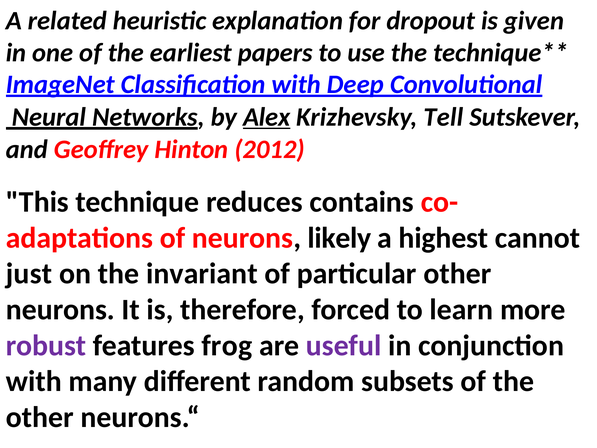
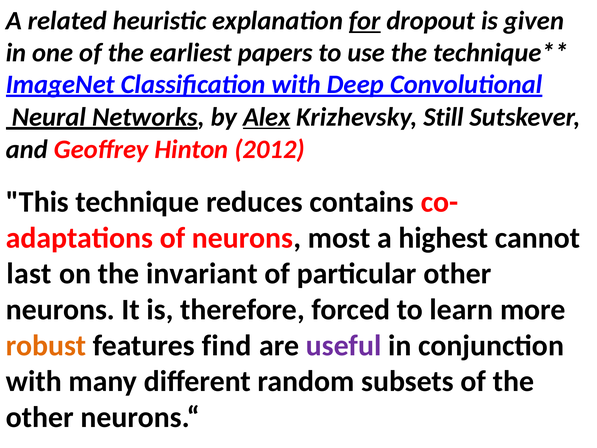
for underline: none -> present (365, 21)
Tell: Tell -> Still (444, 117)
likely: likely -> most (339, 238)
just: just -> last (29, 274)
robust colour: purple -> orange (46, 345)
frog: frog -> find (227, 345)
